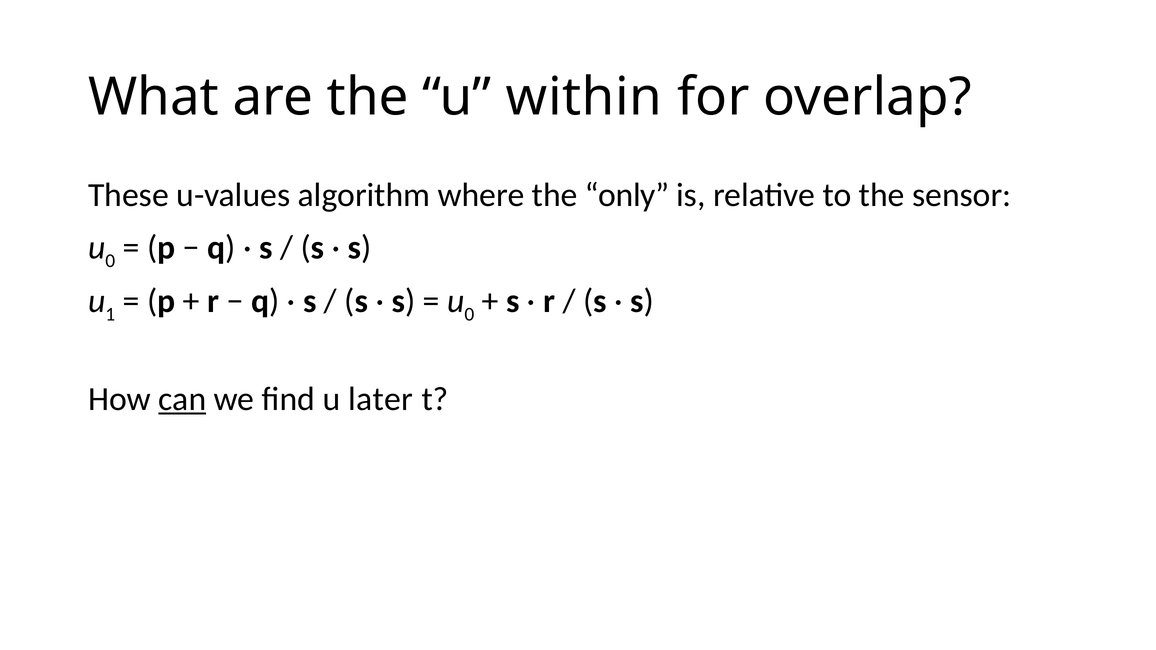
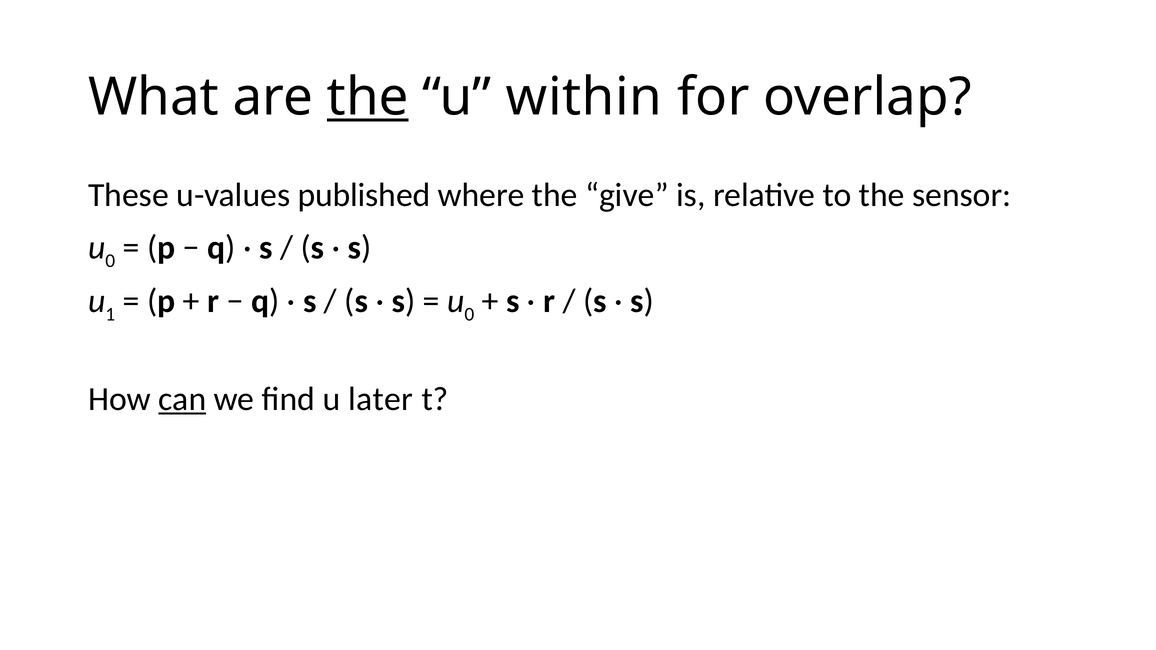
the underline: none -> present (368, 97)
algorithm: algorithm -> published (364, 195)
only: only -> give (627, 195)
